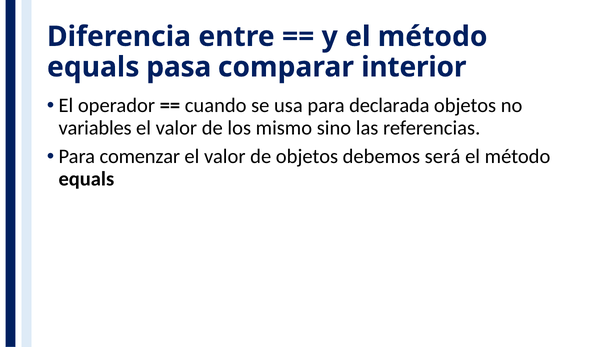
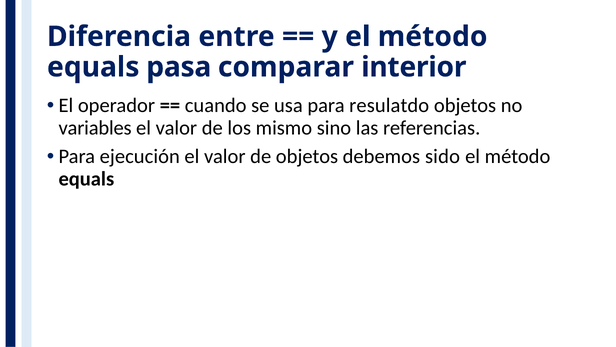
declarada: declarada -> resulatdo (389, 106)
comenzar: comenzar -> ejecución (140, 156)
será: será -> sido (442, 156)
